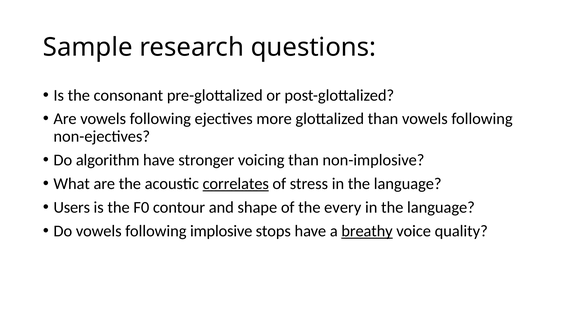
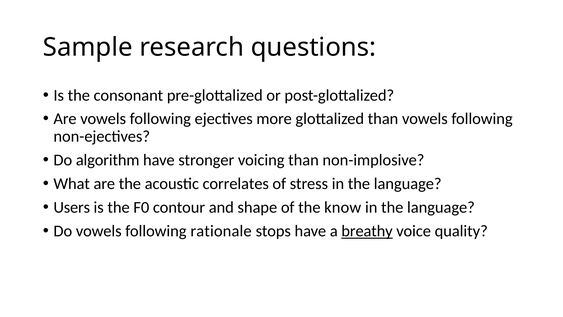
correlates underline: present -> none (236, 184)
every: every -> know (343, 207)
implosive: implosive -> rationale (221, 231)
